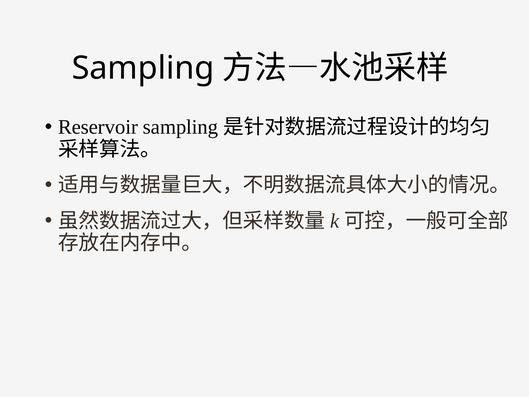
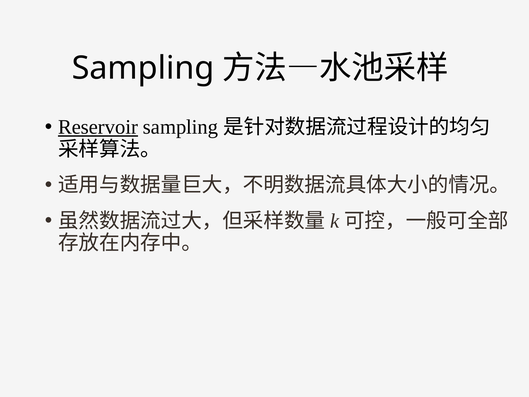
Reservoir underline: none -> present (98, 127)
